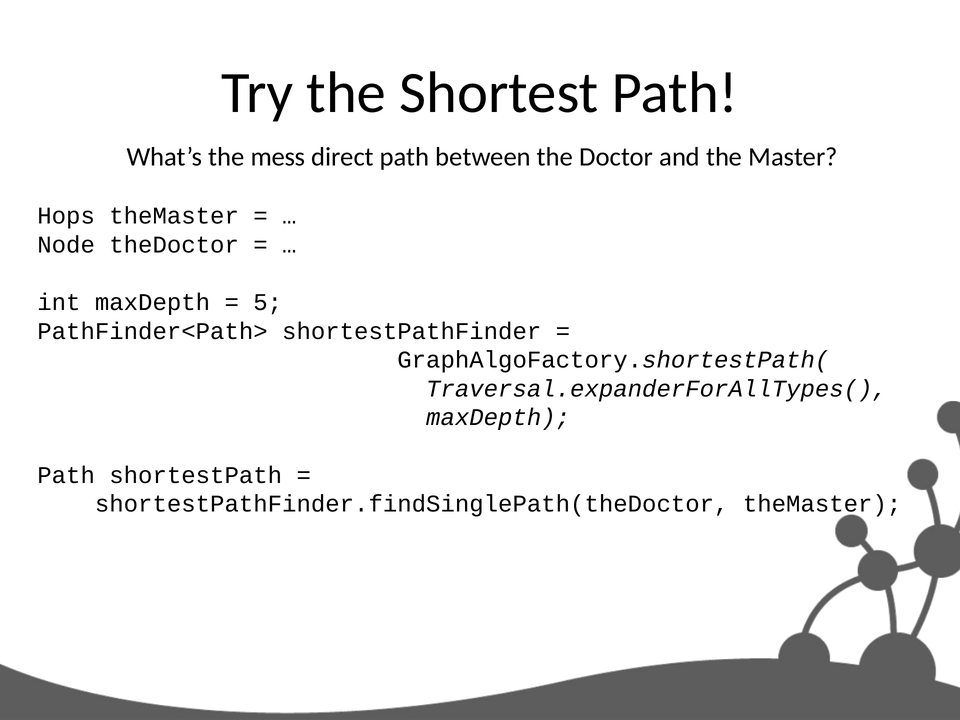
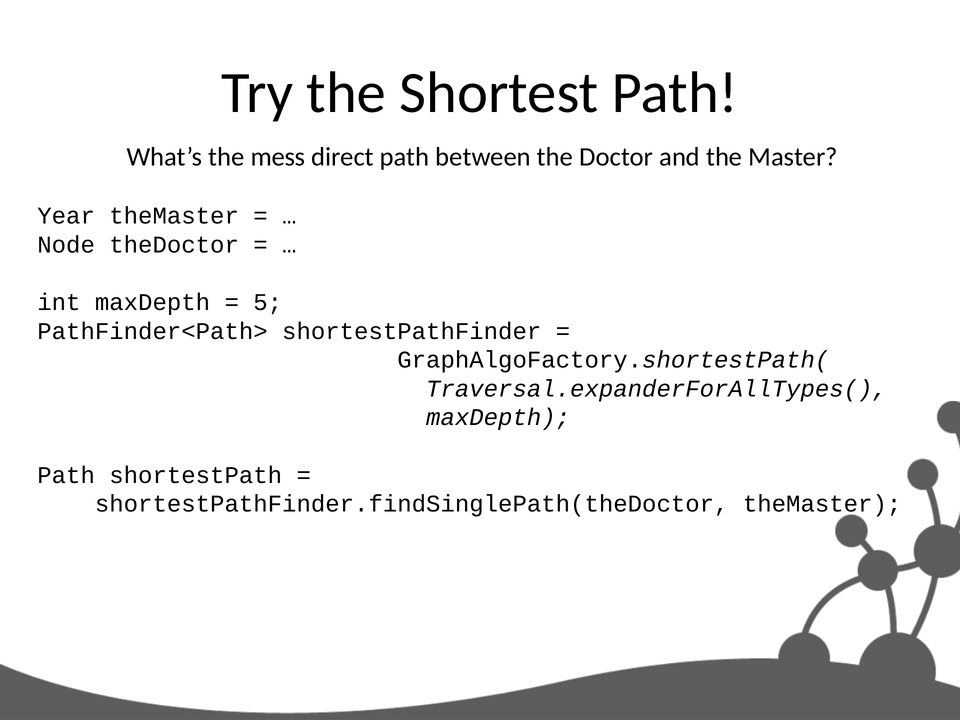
Hops: Hops -> Year (66, 216)
